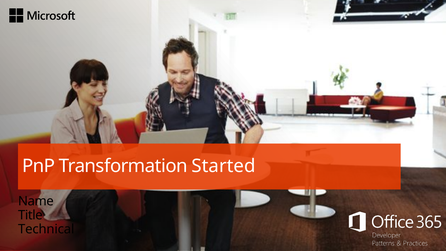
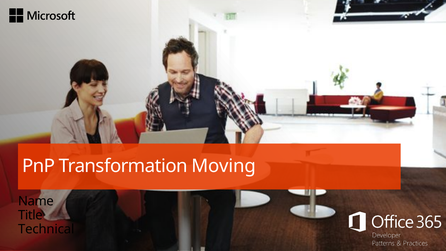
Started: Started -> Moving (224, 166)
